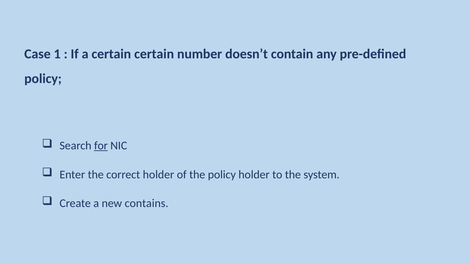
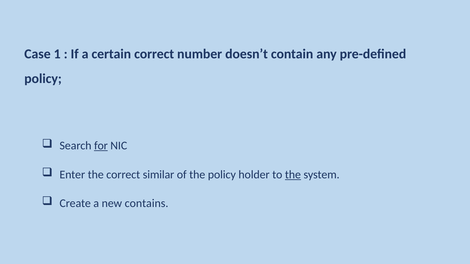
certain certain: certain -> correct (154, 54)
correct holder: holder -> similar (159, 175)
the underline: none -> present (293, 175)
